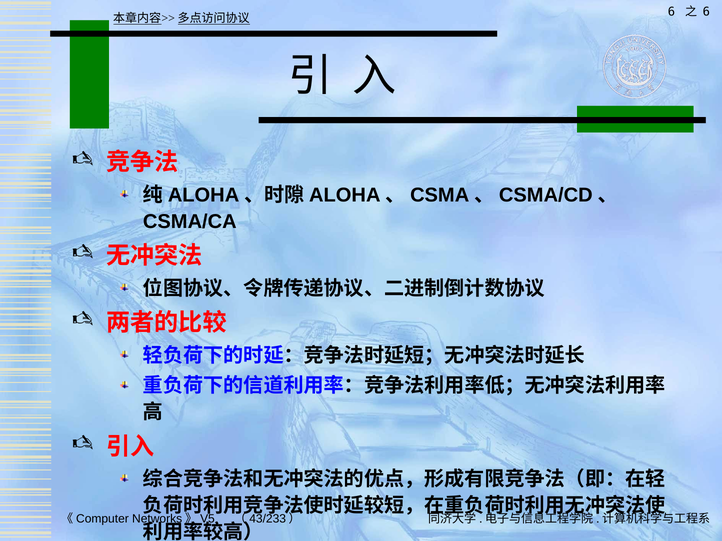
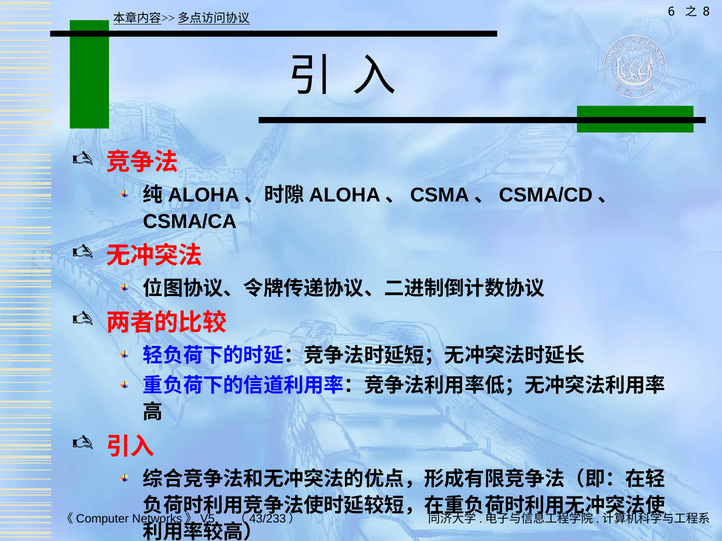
6: 6 -> 8 (706, 12)
